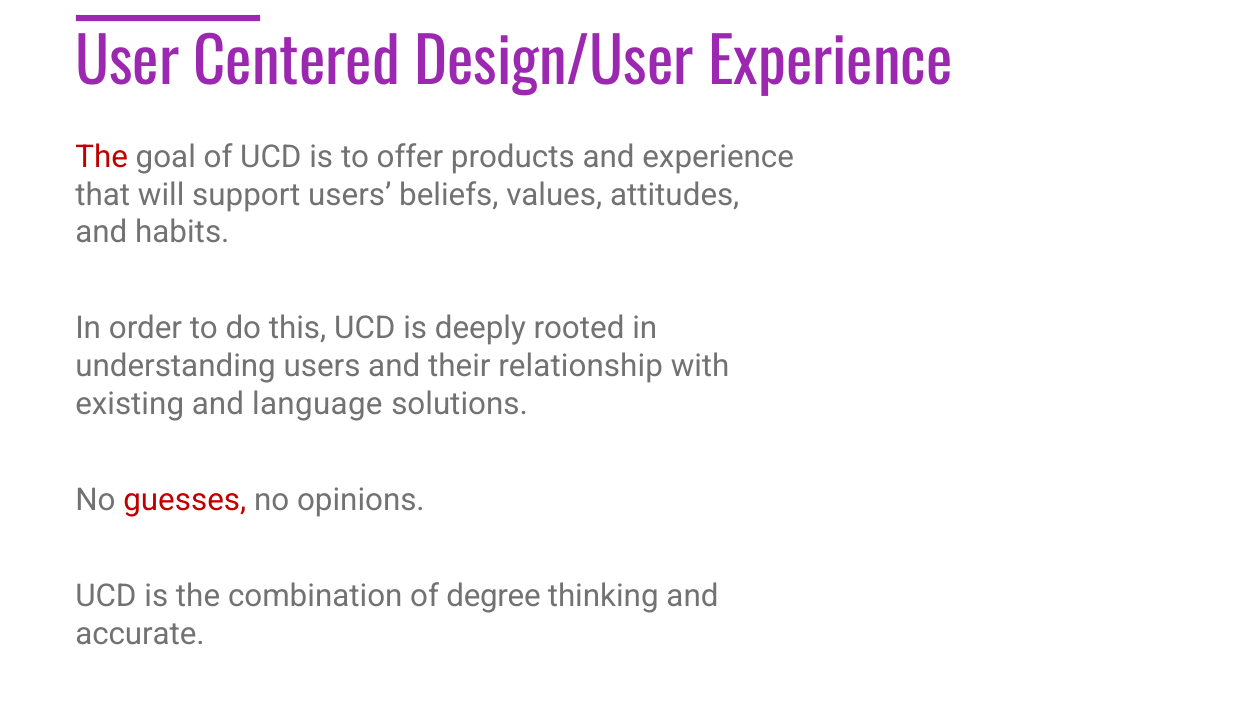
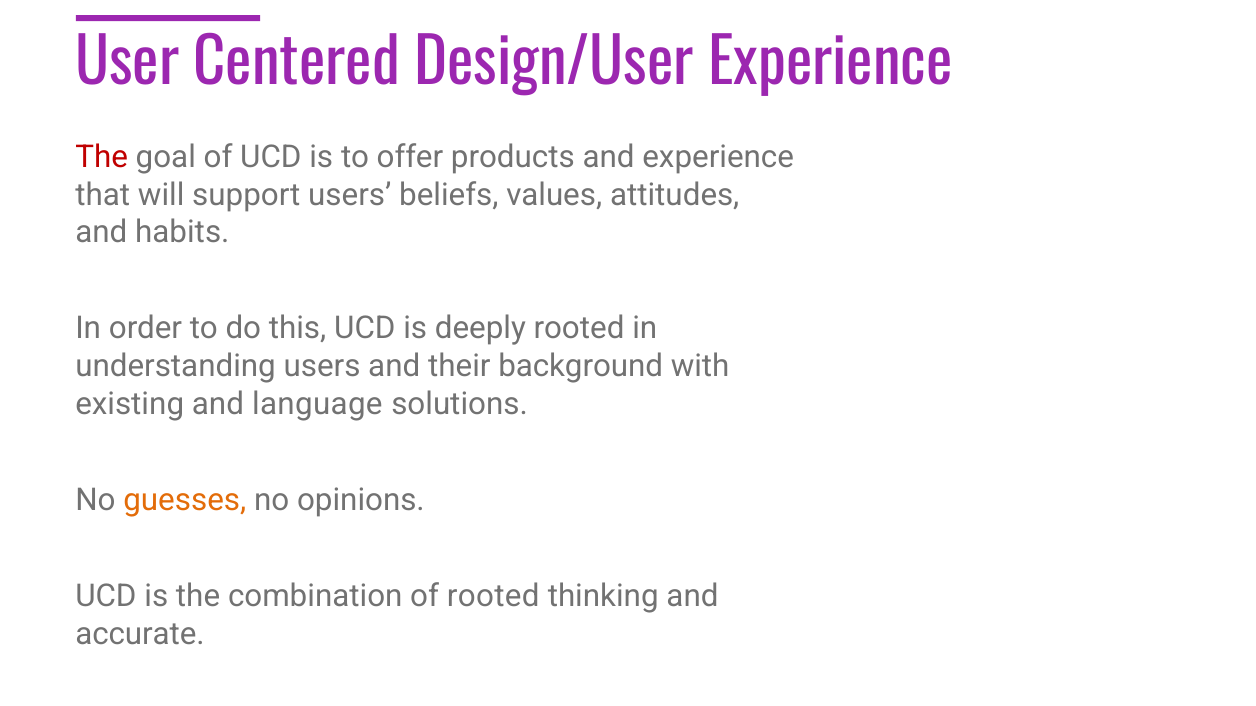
relationship: relationship -> background (581, 367)
guesses colour: red -> orange (185, 501)
of degree: degree -> rooted (493, 597)
